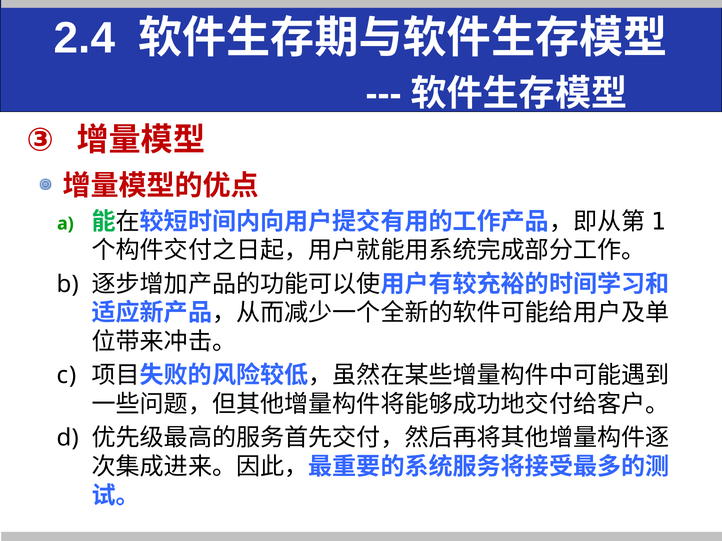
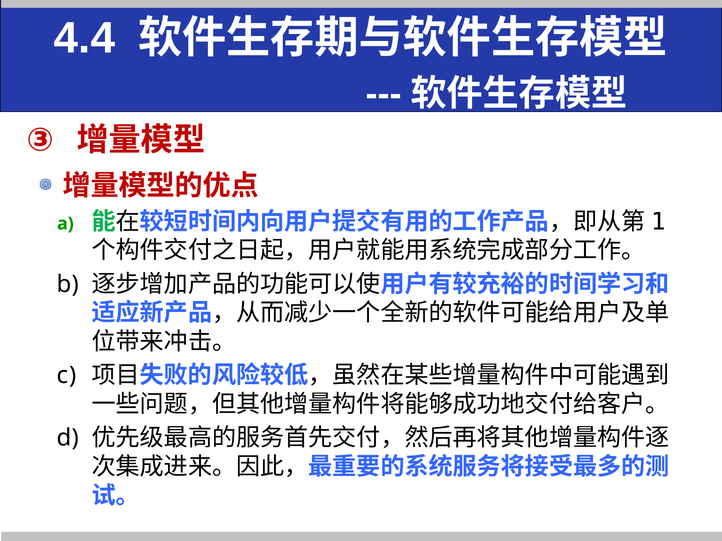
2.4: 2.4 -> 4.4 (85, 38)
